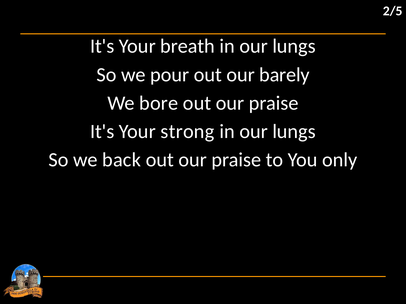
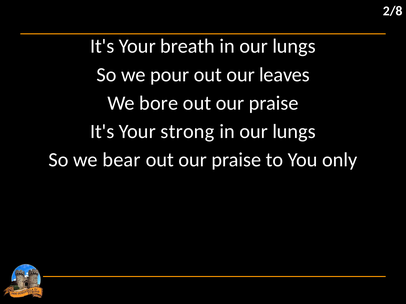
2/5: 2/5 -> 2/8 (393, 11)
barely: barely -> leaves (284, 75)
back: back -> bear (122, 160)
